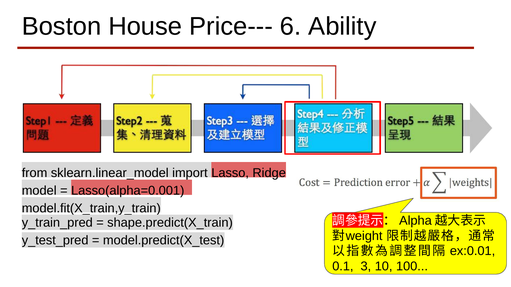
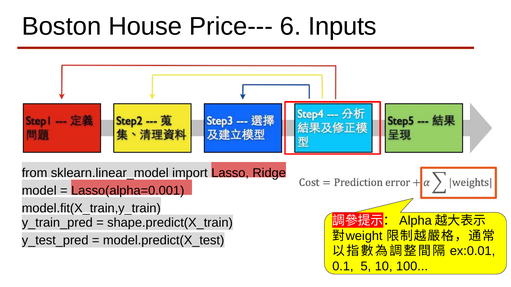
Ability: Ability -> Inputs (343, 27)
3: 3 -> 5 (366, 267)
